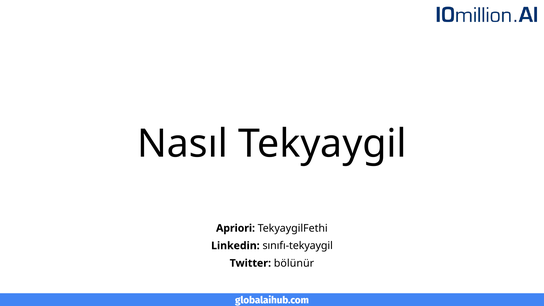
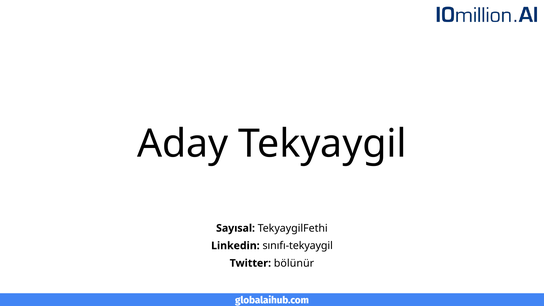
Nasıl: Nasıl -> Aday (183, 144)
Apriori: Apriori -> Sayısal (236, 228)
